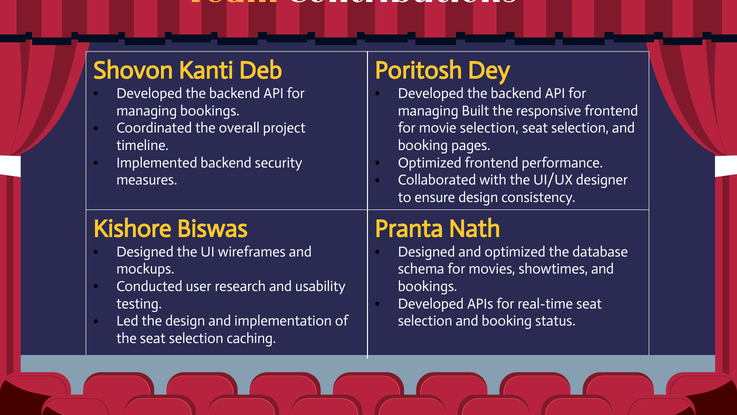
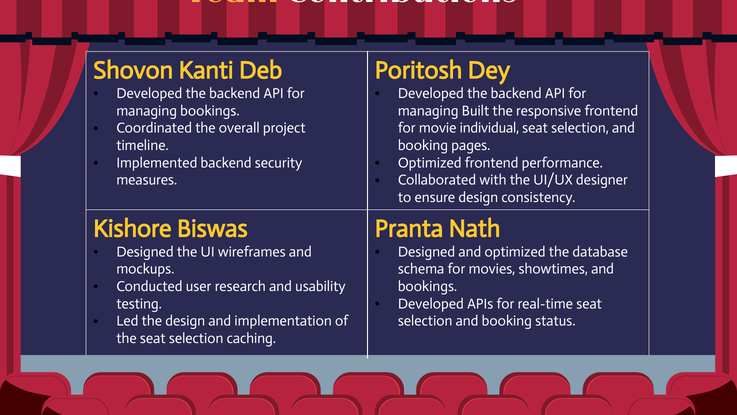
movie selection: selection -> individual (489, 128)
